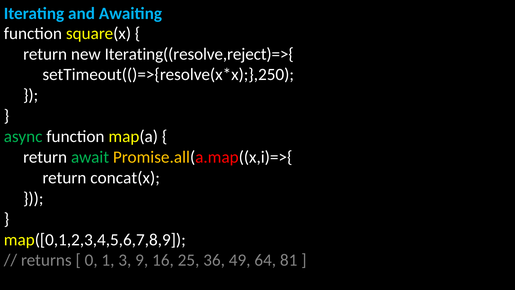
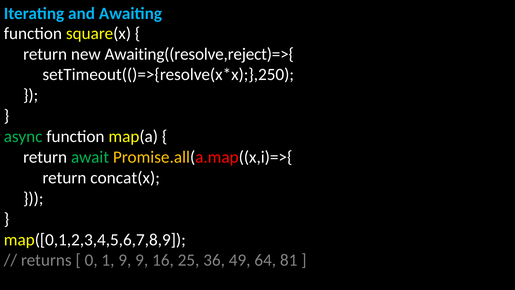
Iterating((resolve,reject)=>{: Iterating((resolve,reject)=>{ -> Awaiting((resolve,reject)=>{ (199, 54)
1 3: 3 -> 9 (125, 260)
